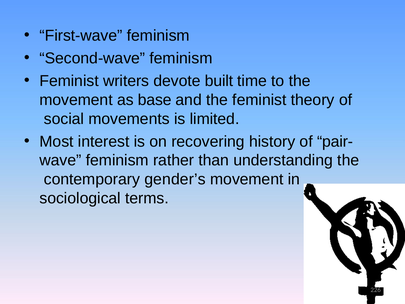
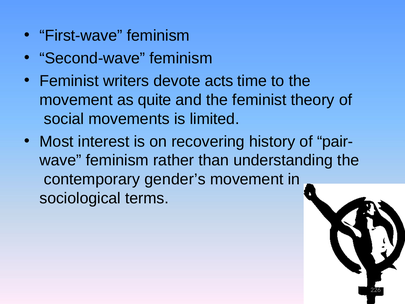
built: built -> acts (219, 81)
base: base -> quite (155, 100)
